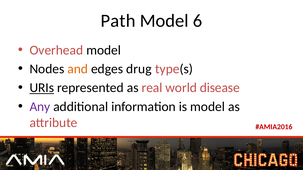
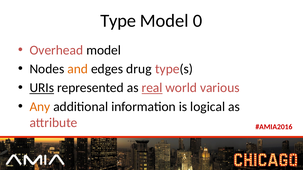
Path: Path -> Type (118, 21)
6: 6 -> 0 (197, 21)
real underline: none -> present (152, 88)
disease: disease -> various (220, 88)
Any colour: purple -> orange (40, 107)
is model: model -> logical (208, 107)
